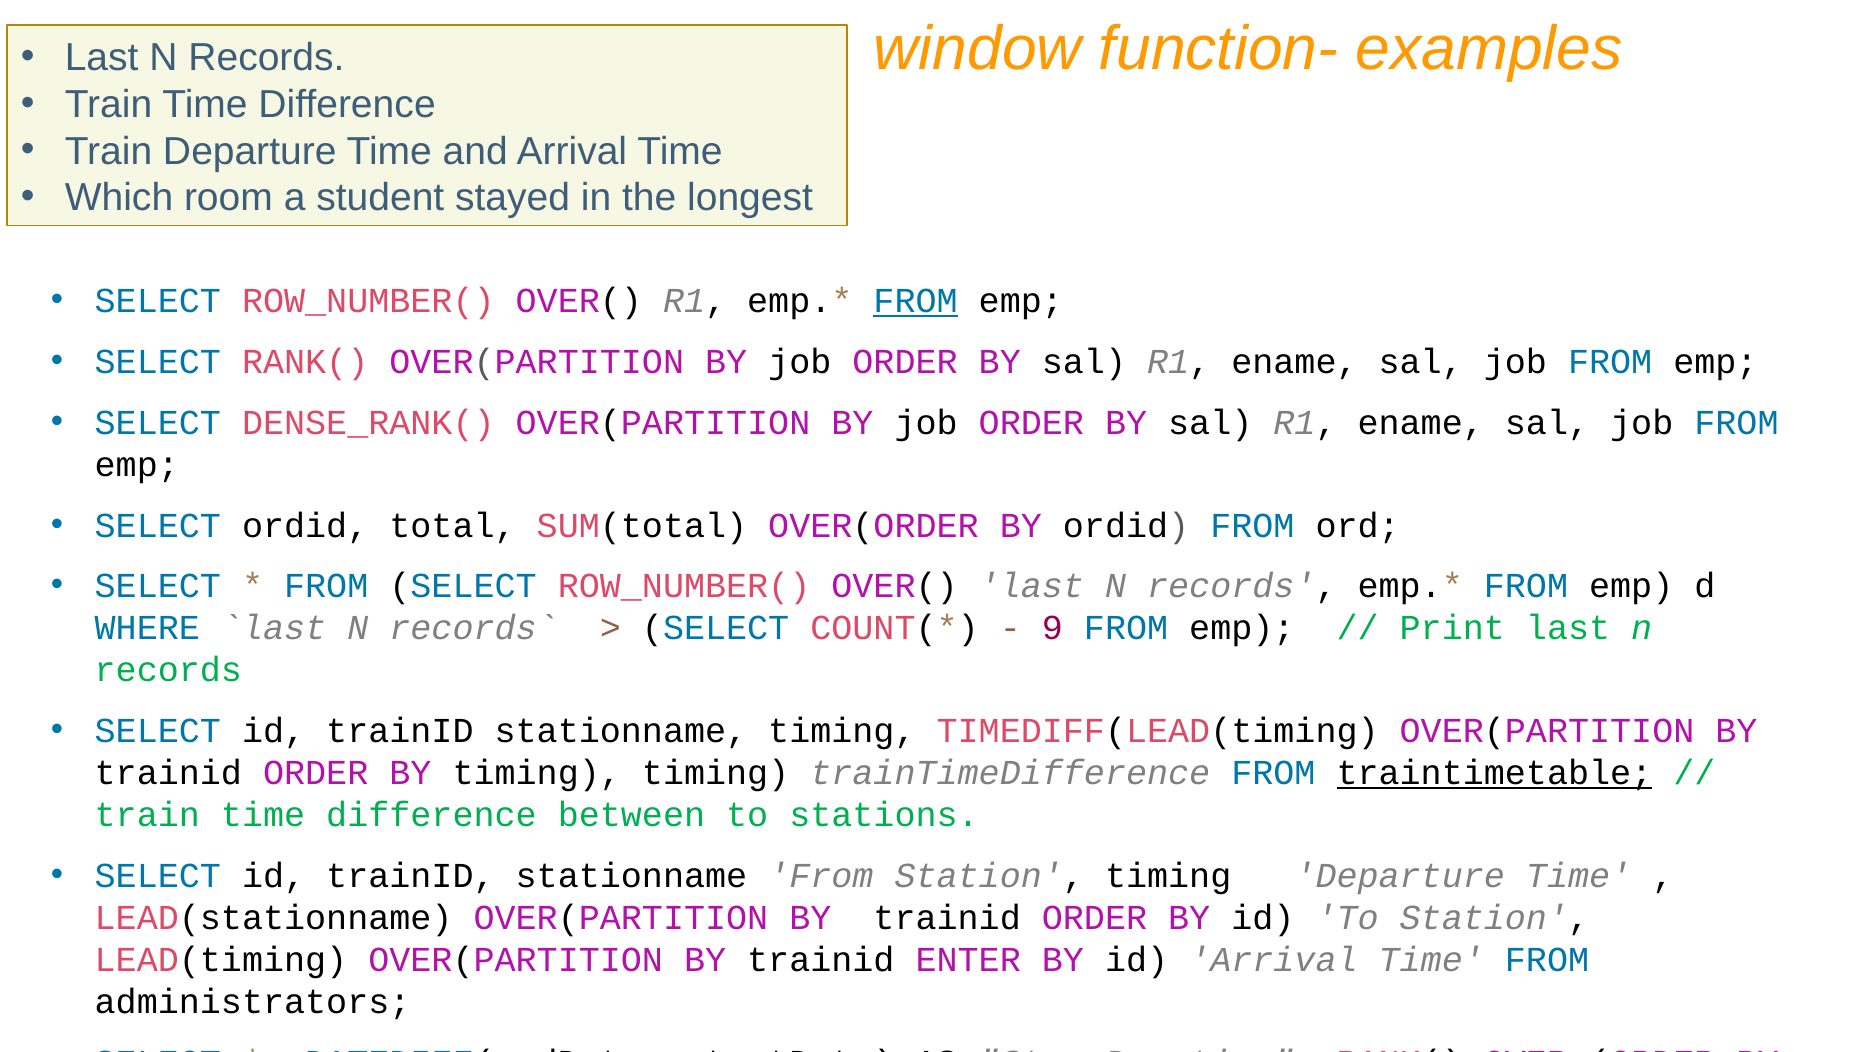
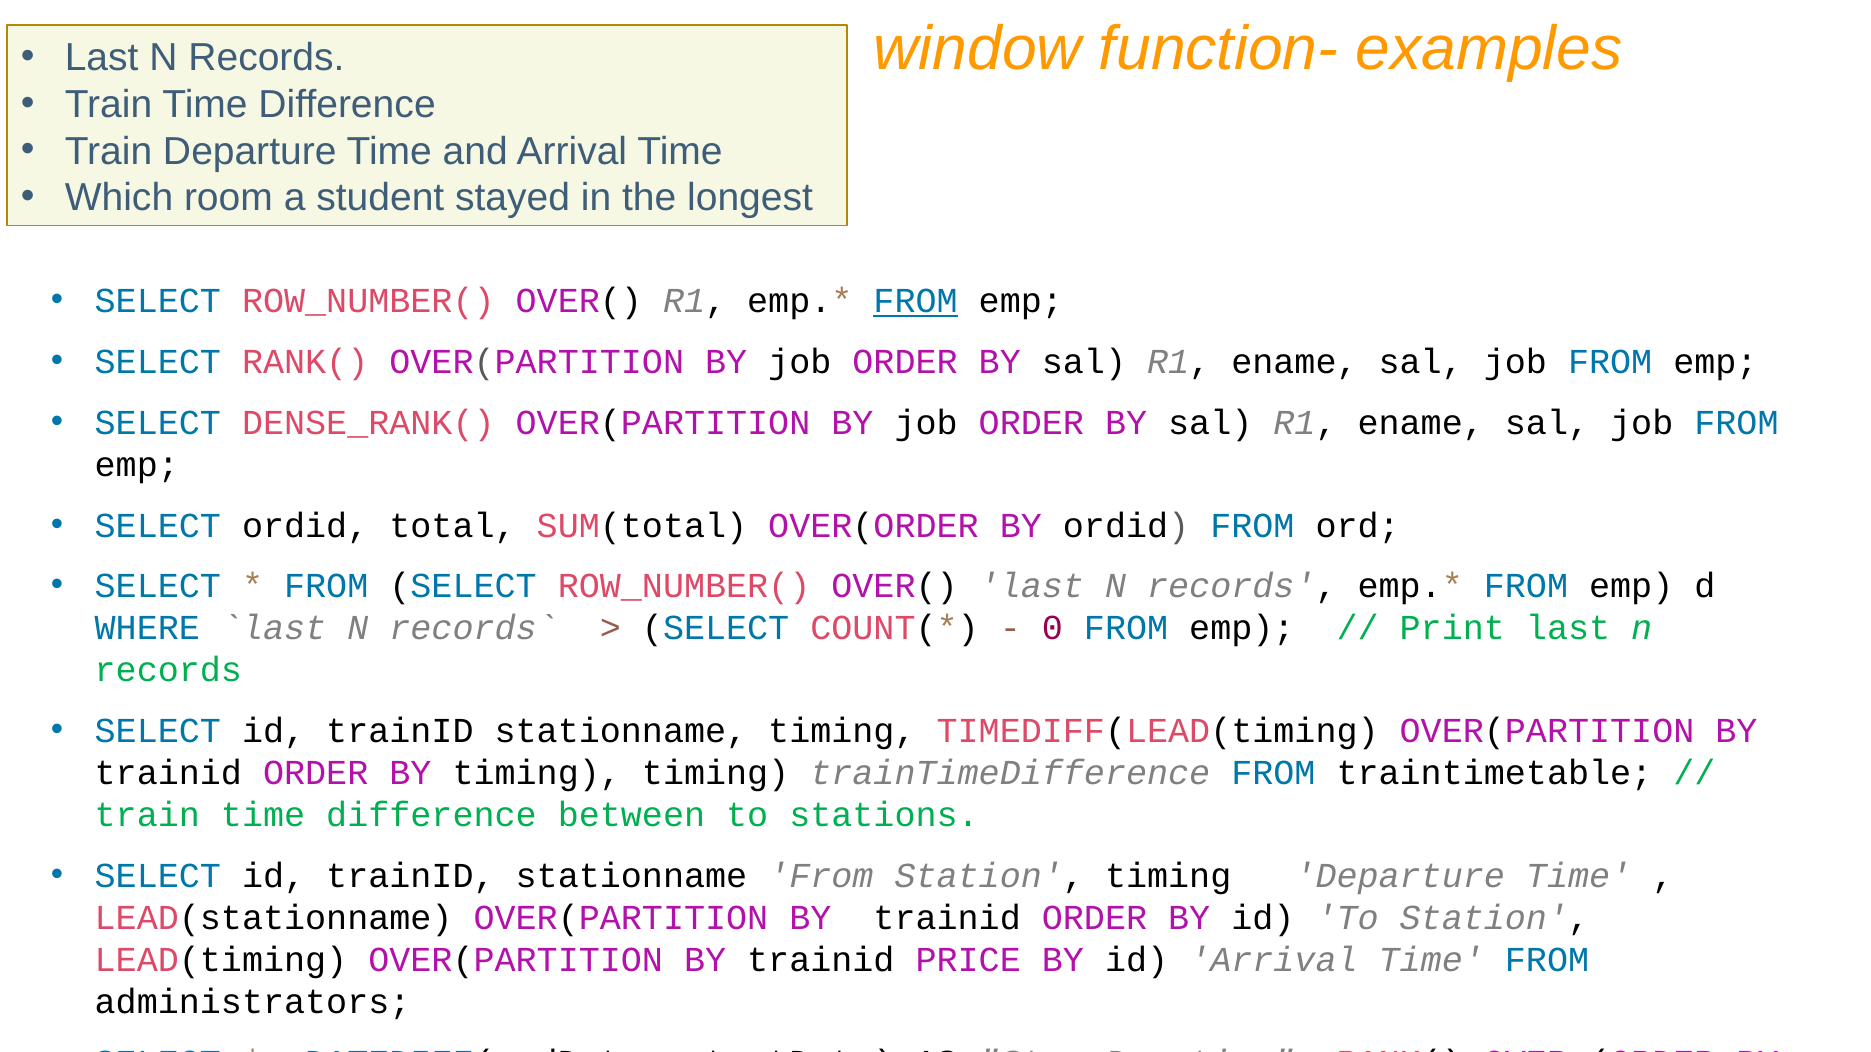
9: 9 -> 0 (1052, 629)
traintimetable underline: present -> none (1494, 774)
ENTER: ENTER -> PRICE (968, 961)
